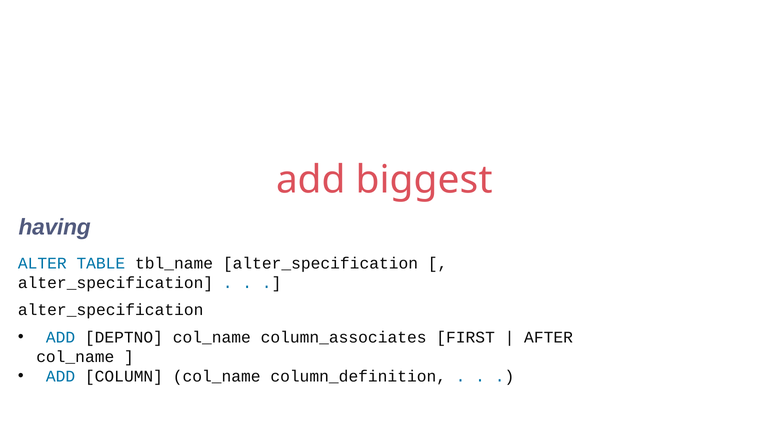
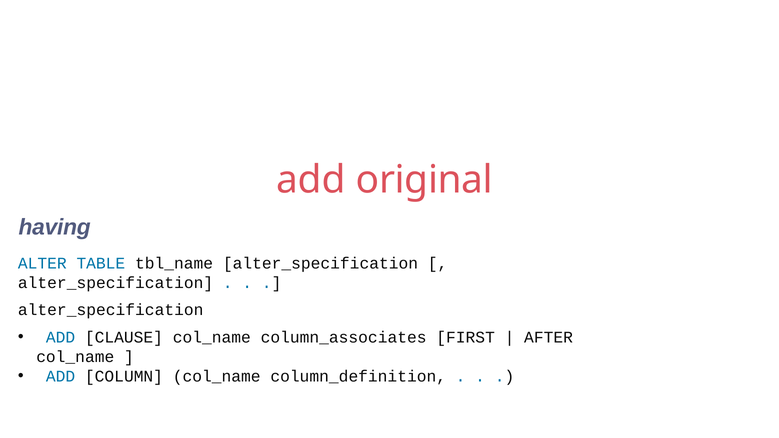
biggest: biggest -> original (424, 180)
DEPTNO: DEPTNO -> CLAUSE (124, 337)
